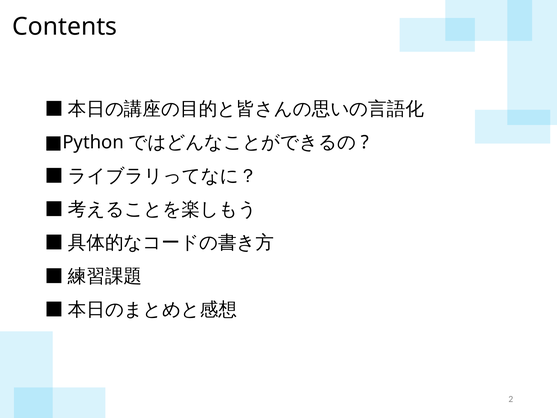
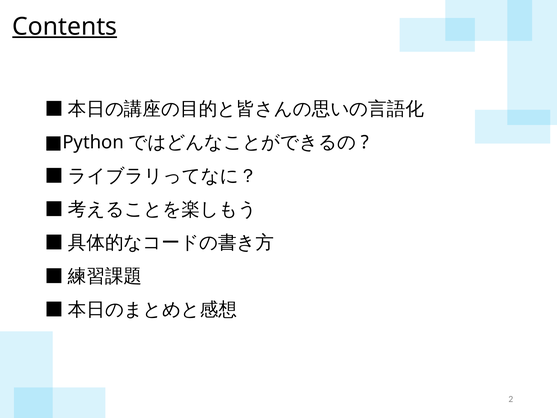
Contents underline: none -> present (65, 26)
